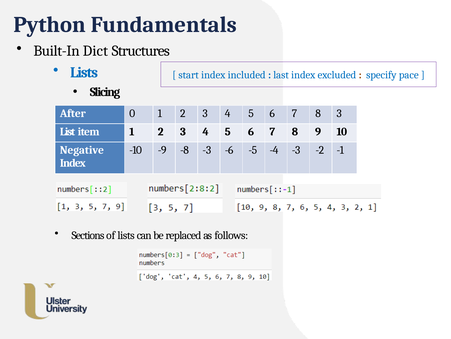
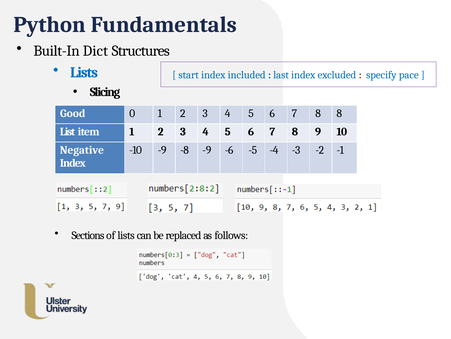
After: After -> Good (73, 113)
8 3: 3 -> 8 (339, 113)
-8 -3: -3 -> -9 (207, 150)
